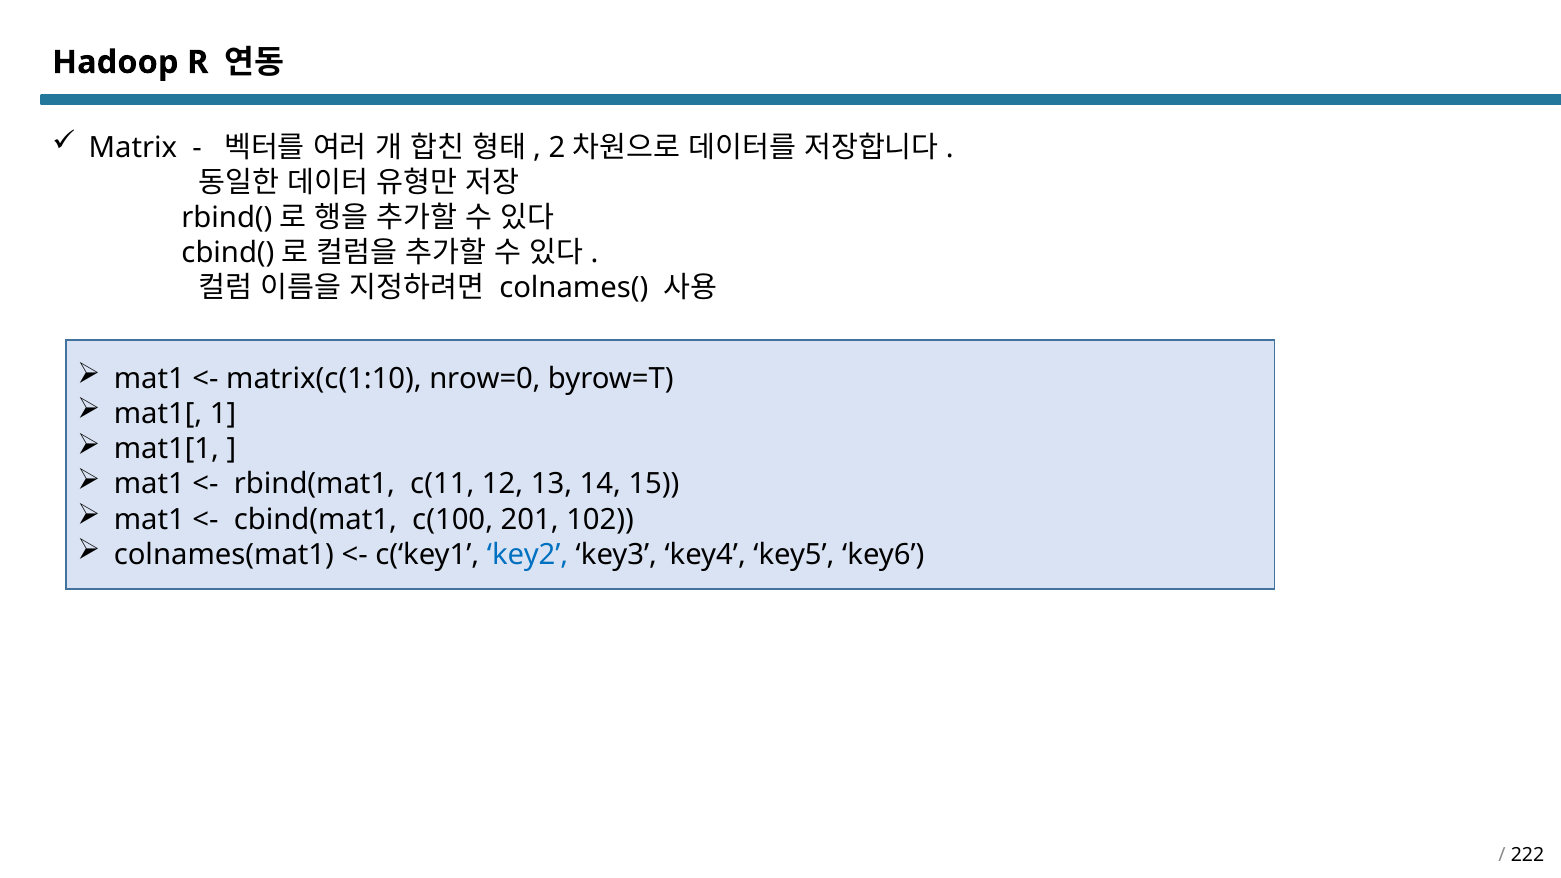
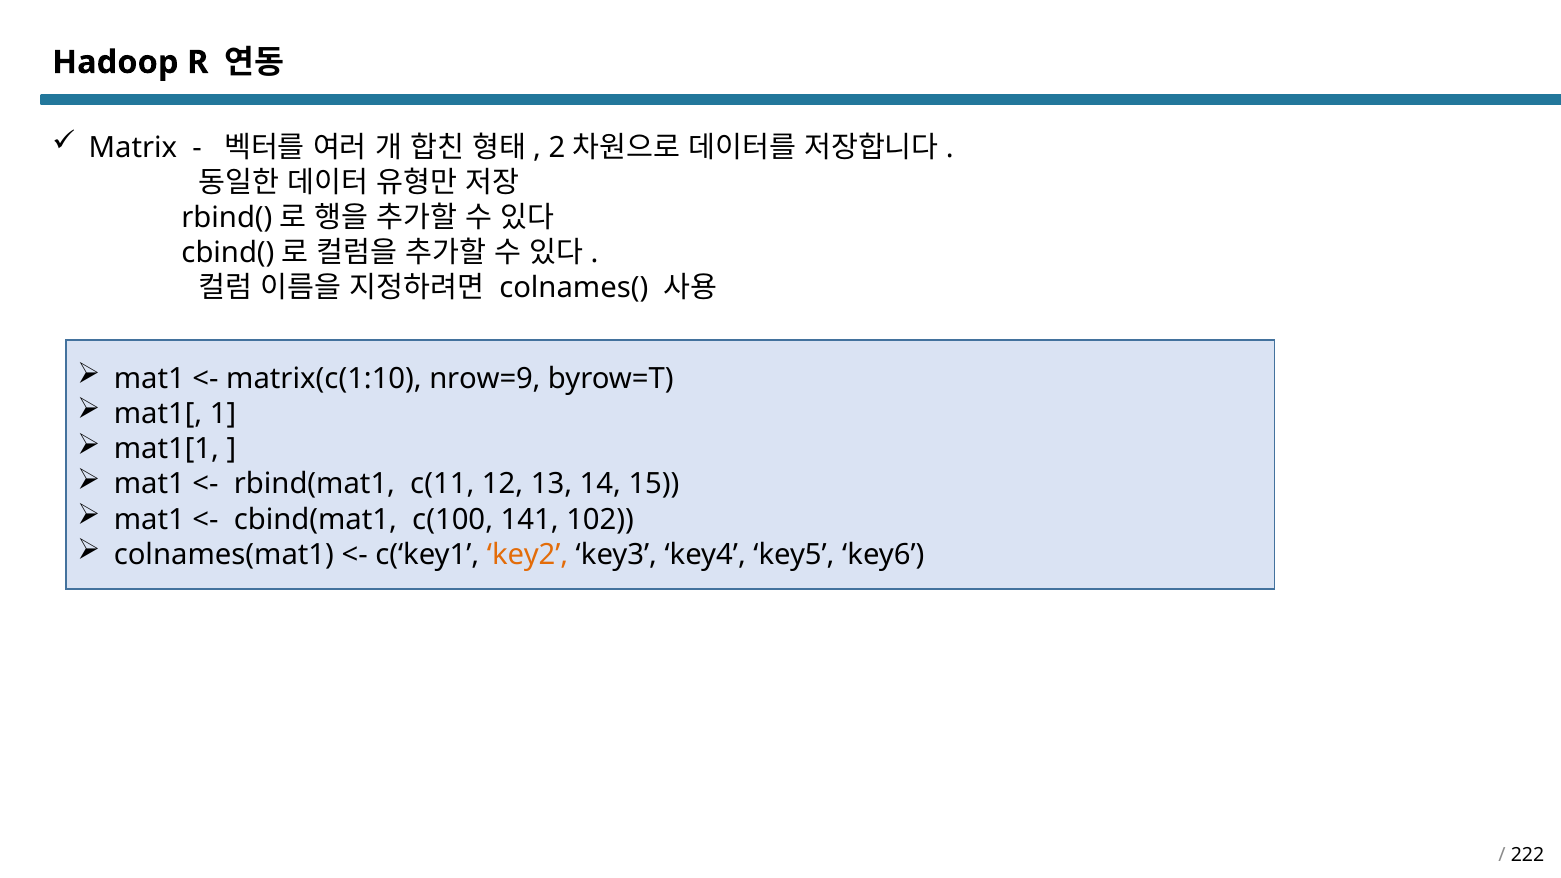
nrow=0: nrow=0 -> nrow=9 (485, 379)
201: 201 -> 141 (530, 519)
key2 colour: blue -> orange (528, 555)
